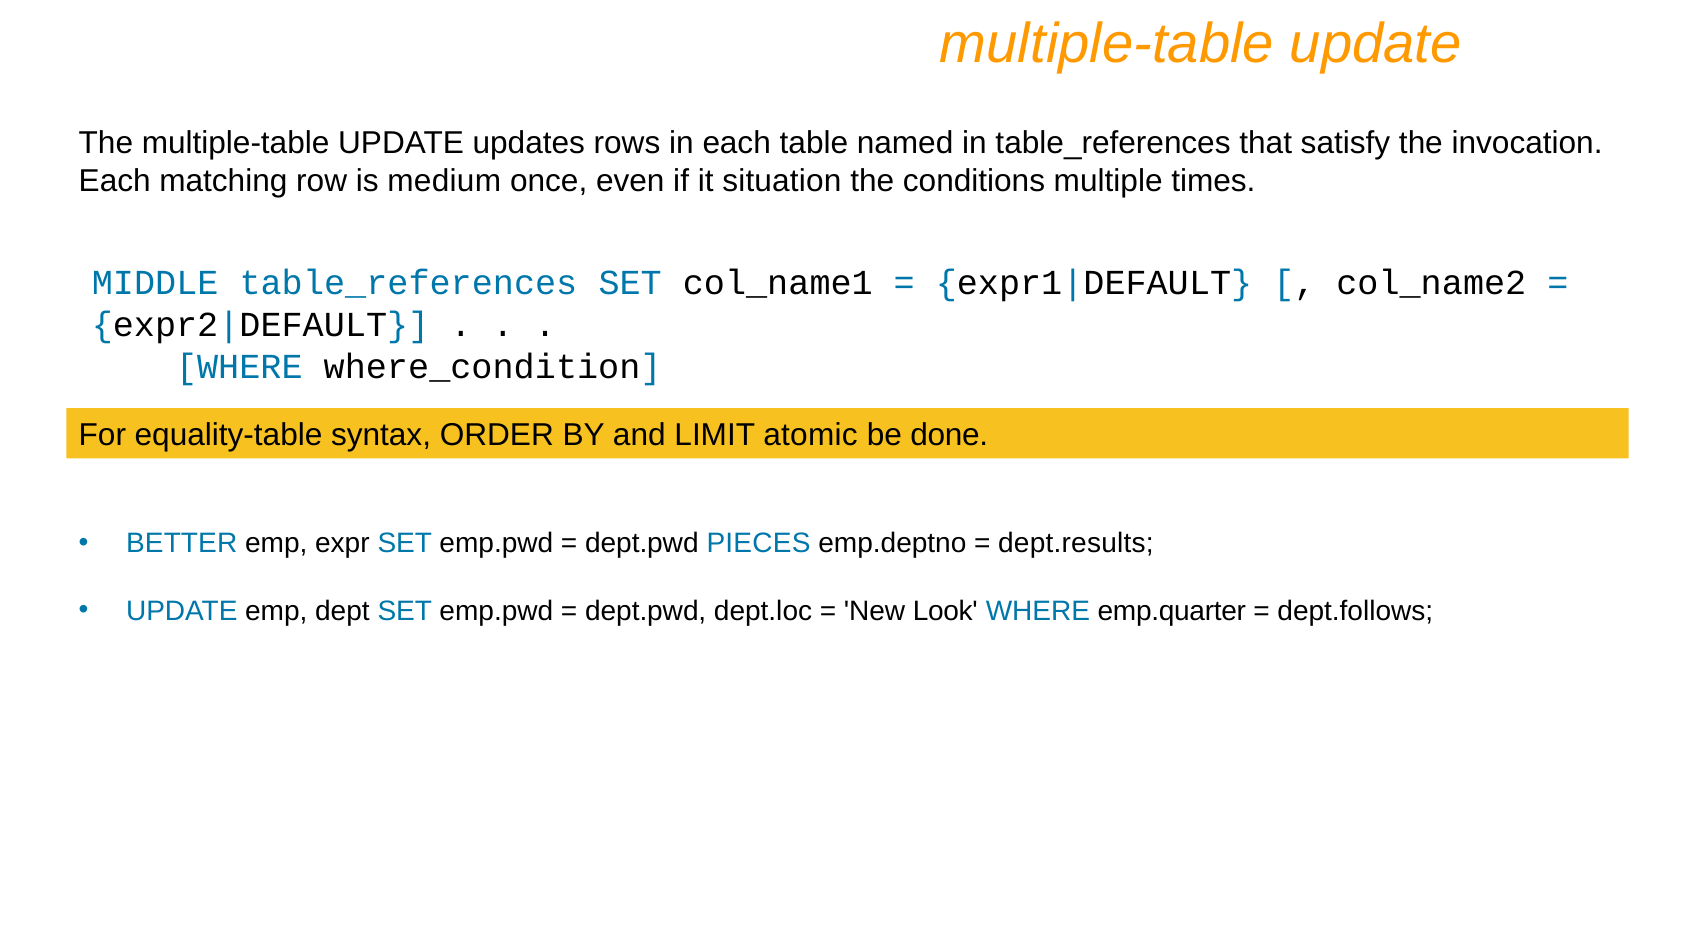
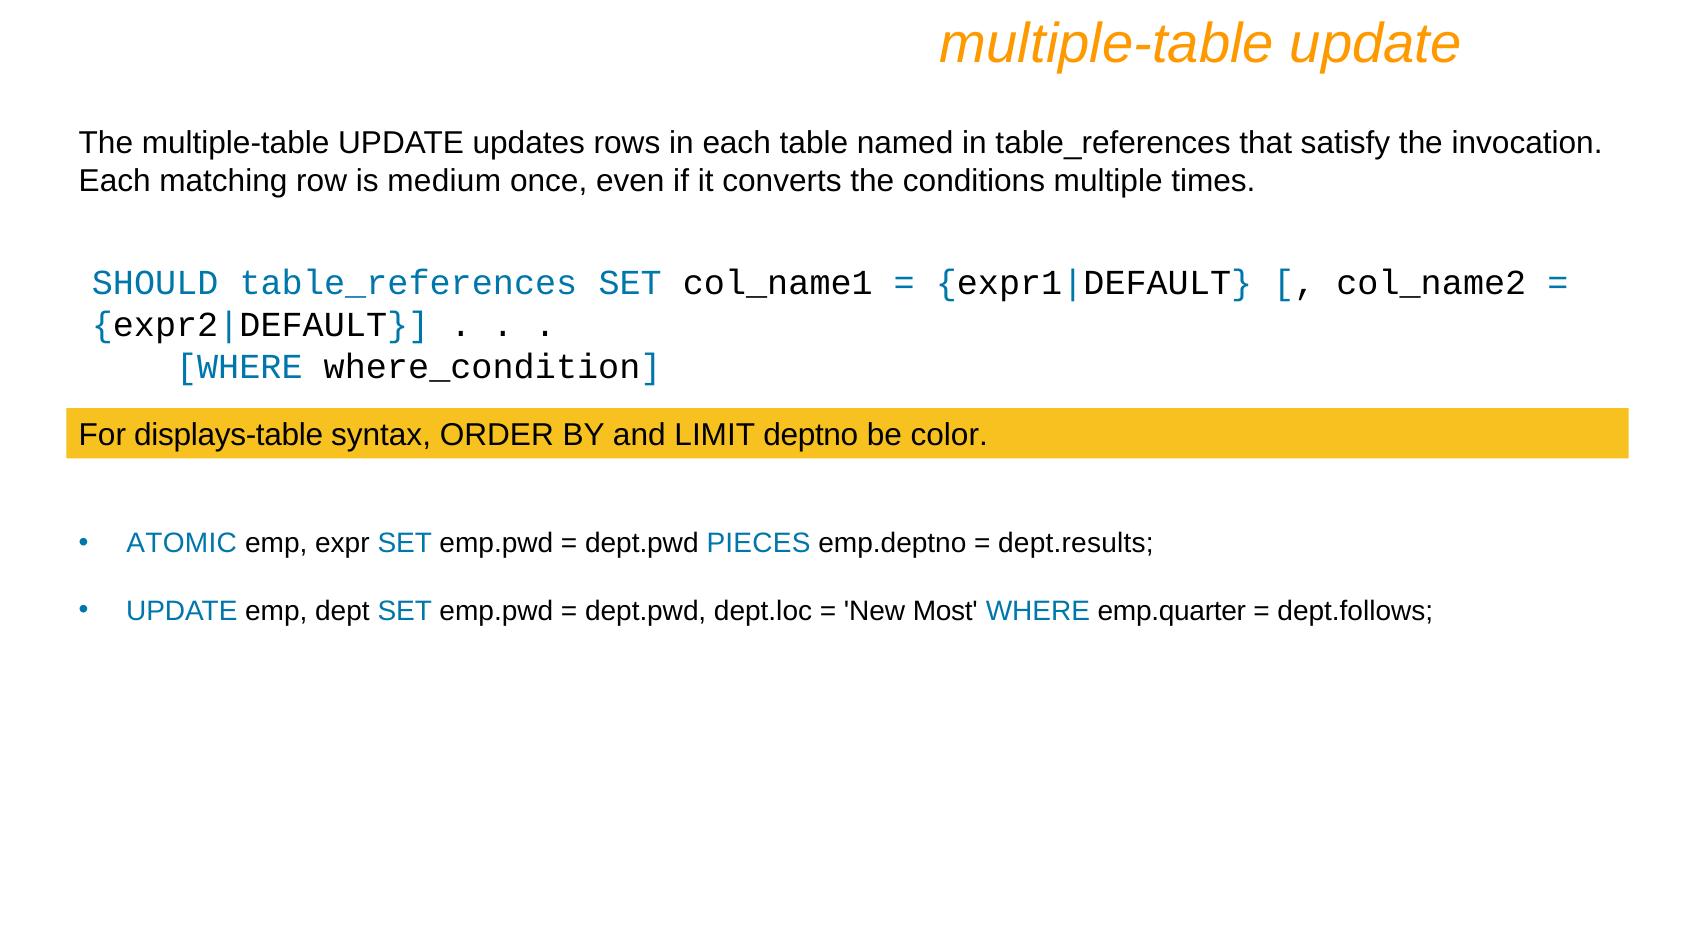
situation: situation -> converts (782, 181)
MIDDLE: MIDDLE -> SHOULD (155, 283)
equality-table: equality-table -> displays-table (229, 435)
atomic: atomic -> deptno (811, 435)
done: done -> color (949, 435)
BETTER: BETTER -> ATOMIC (182, 543)
Look: Look -> Most (945, 611)
